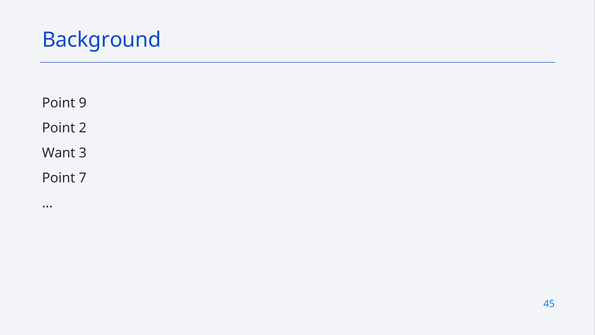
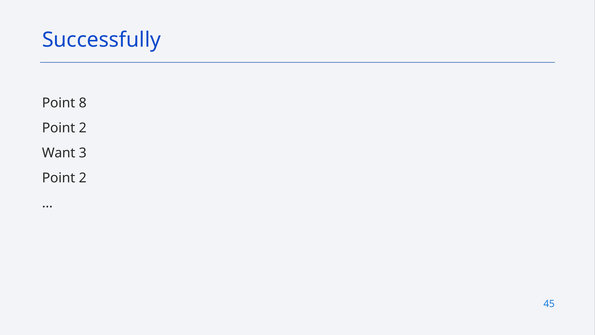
Background: Background -> Successfully (101, 40)
9: 9 -> 8 (83, 103)
7: 7 -> 2 (83, 178)
